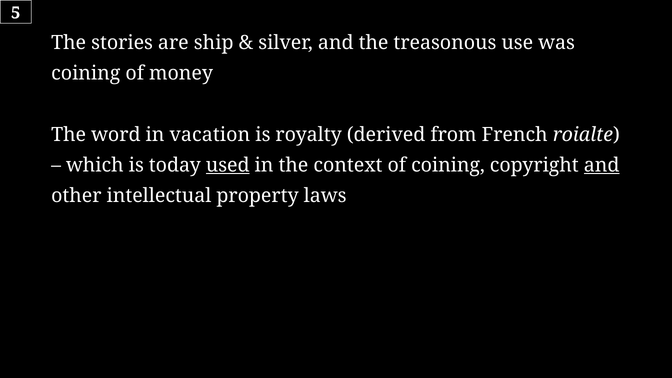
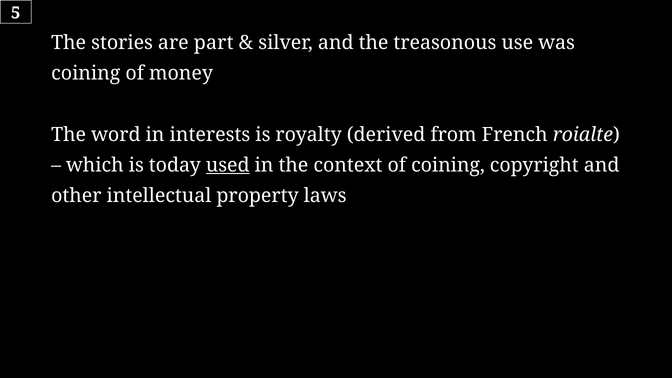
ship: ship -> part (214, 43)
vacation: vacation -> interests (210, 135)
and underline: present -> none (602, 165)
